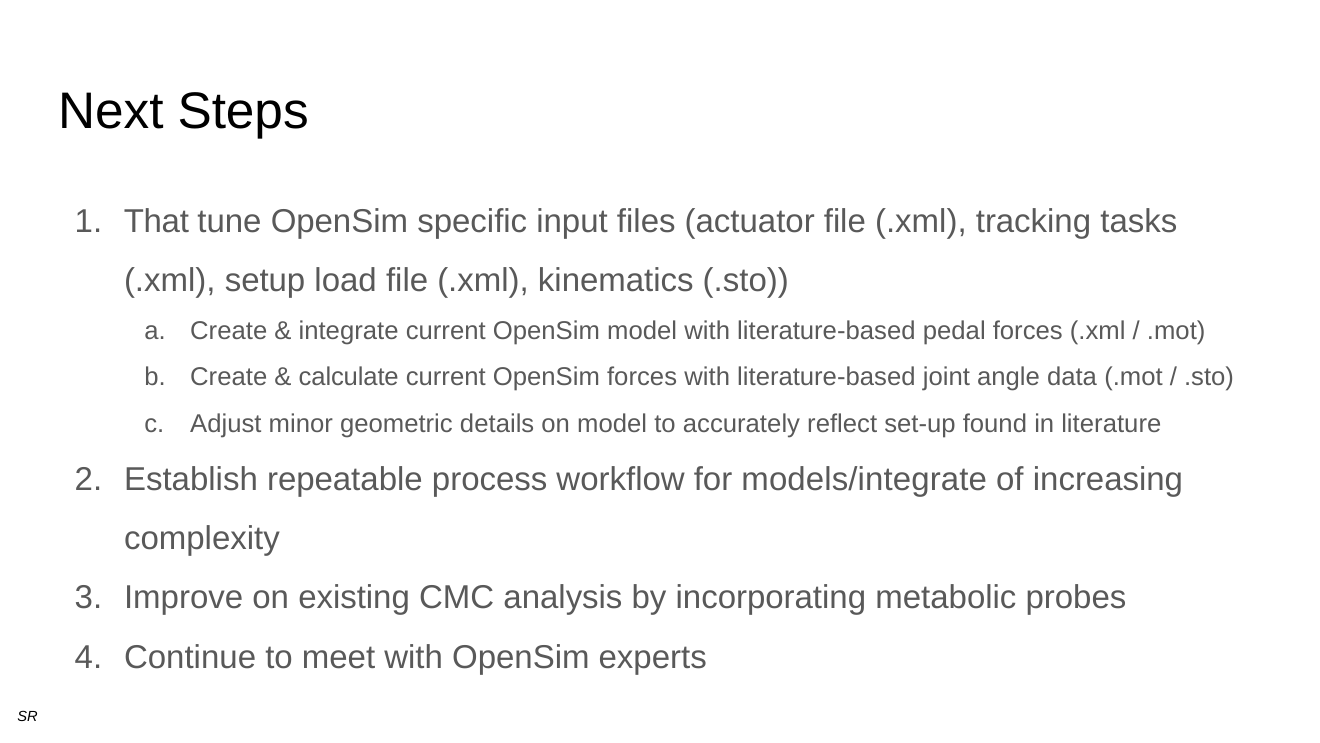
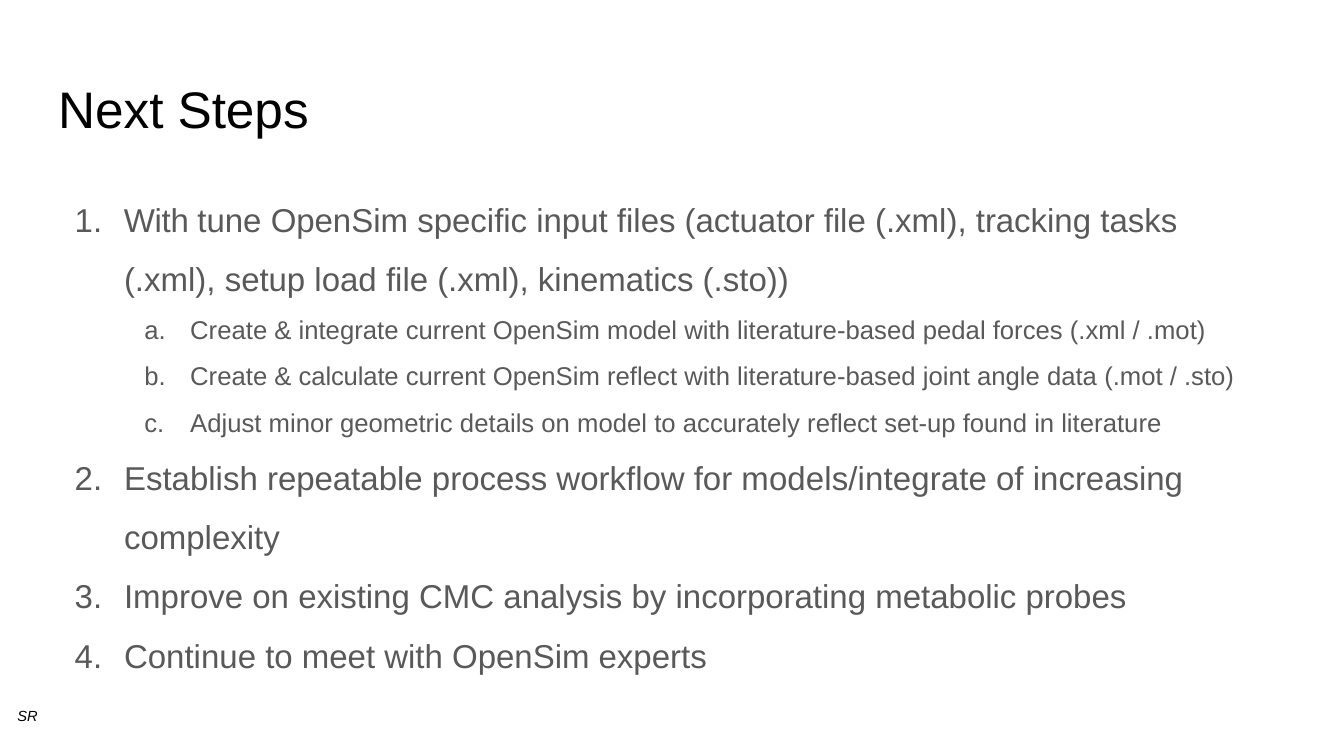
That: That -> With (156, 221)
OpenSim forces: forces -> reflect (642, 377)
